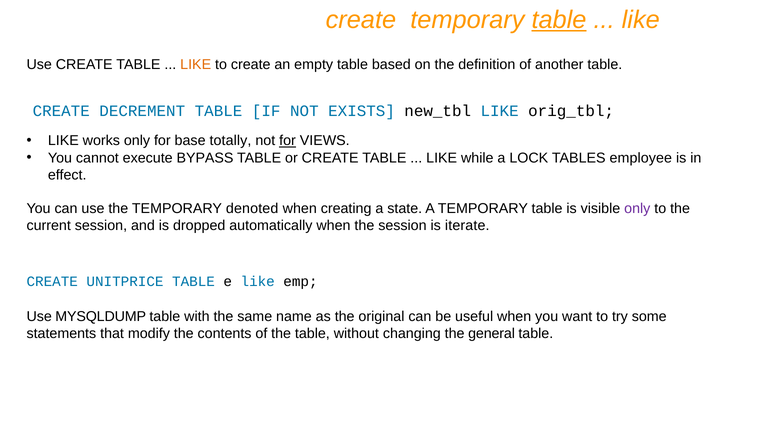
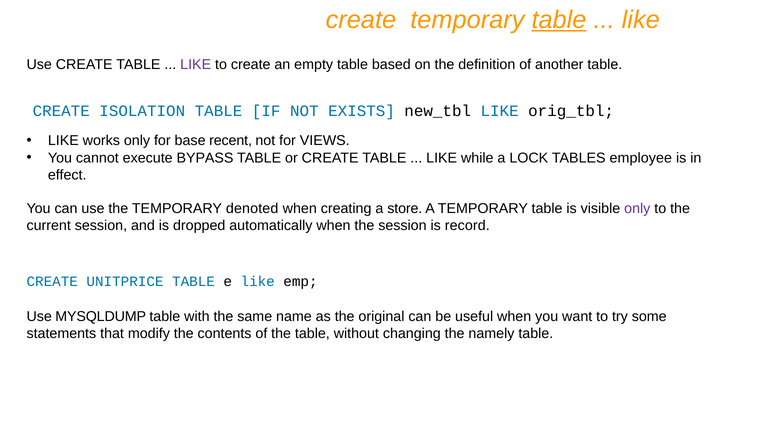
LIKE colour: orange -> purple (196, 65)
DECREMENT: DECREMENT -> ISOLATION (142, 111)
totally: totally -> recent (231, 141)
for underline: present -> none (288, 141)
state: state -> store (405, 209)
iterate: iterate -> record (467, 226)
general: general -> namely (491, 333)
